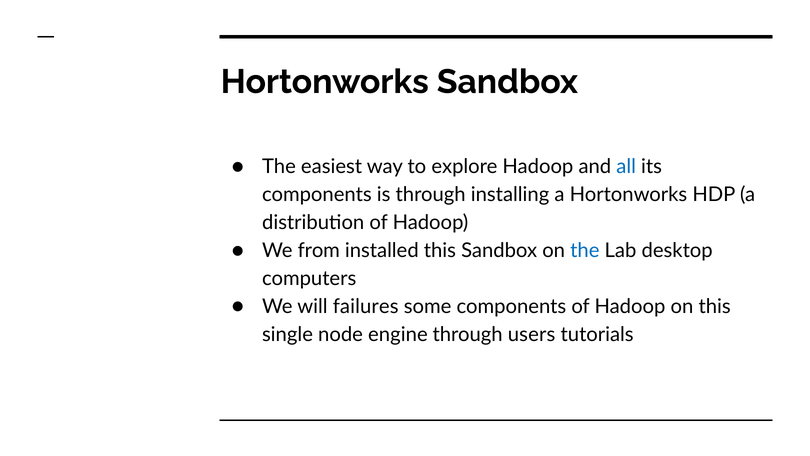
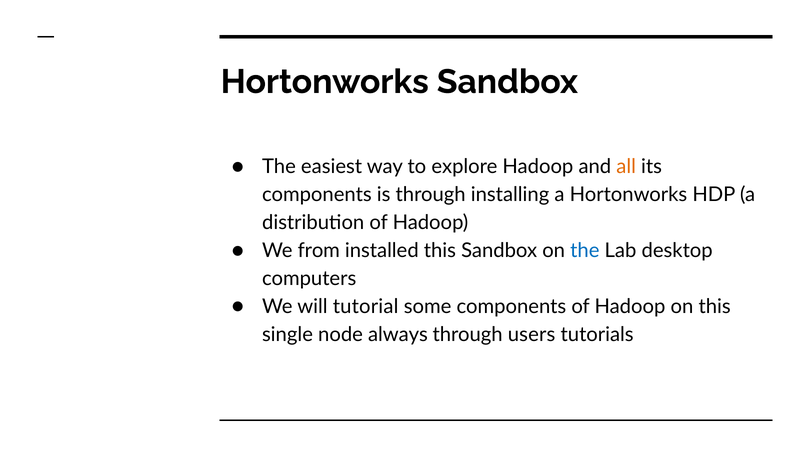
all colour: blue -> orange (626, 167)
failures: failures -> tutorial (366, 306)
engine: engine -> always (398, 334)
